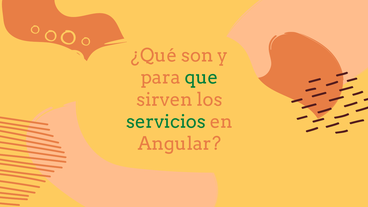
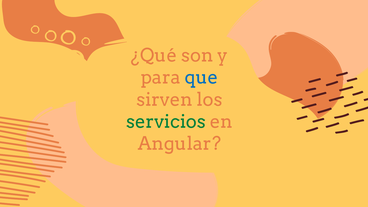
que colour: green -> blue (201, 78)
